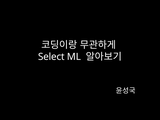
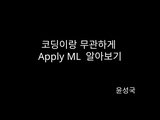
Select: Select -> Apply (51, 57)
